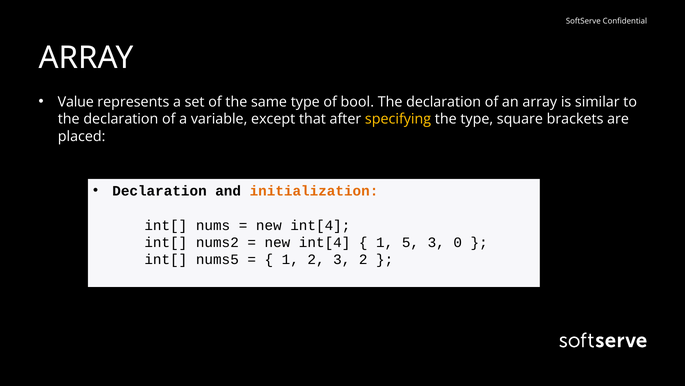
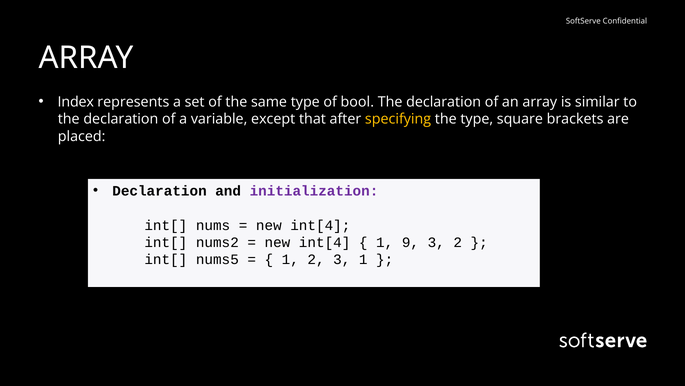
Value: Value -> Index (76, 102)
initialization colour: orange -> purple (314, 191)
5: 5 -> 9 (410, 242)
3 0: 0 -> 2 (458, 242)
3 2: 2 -> 1 (363, 259)
